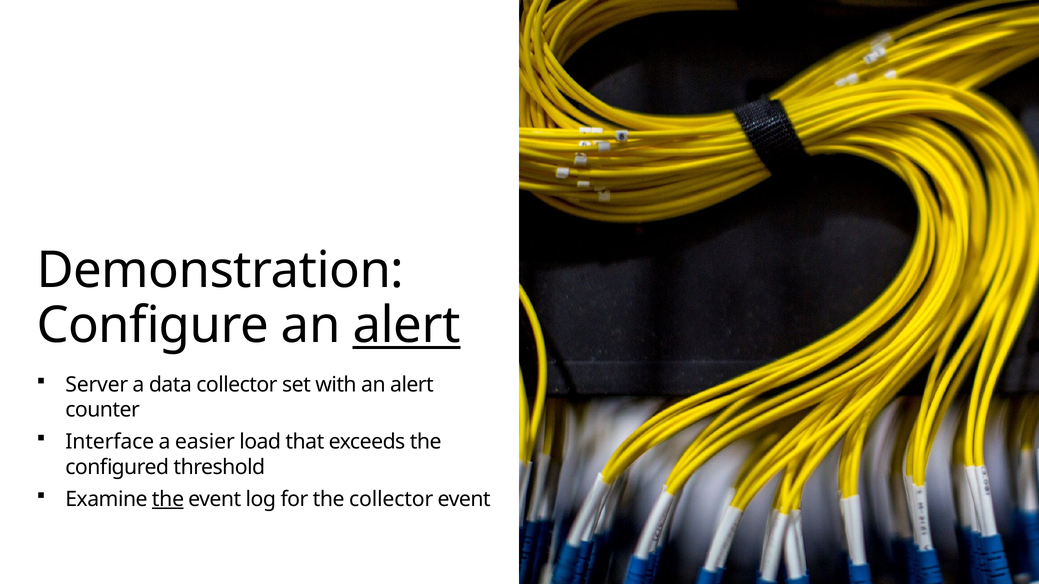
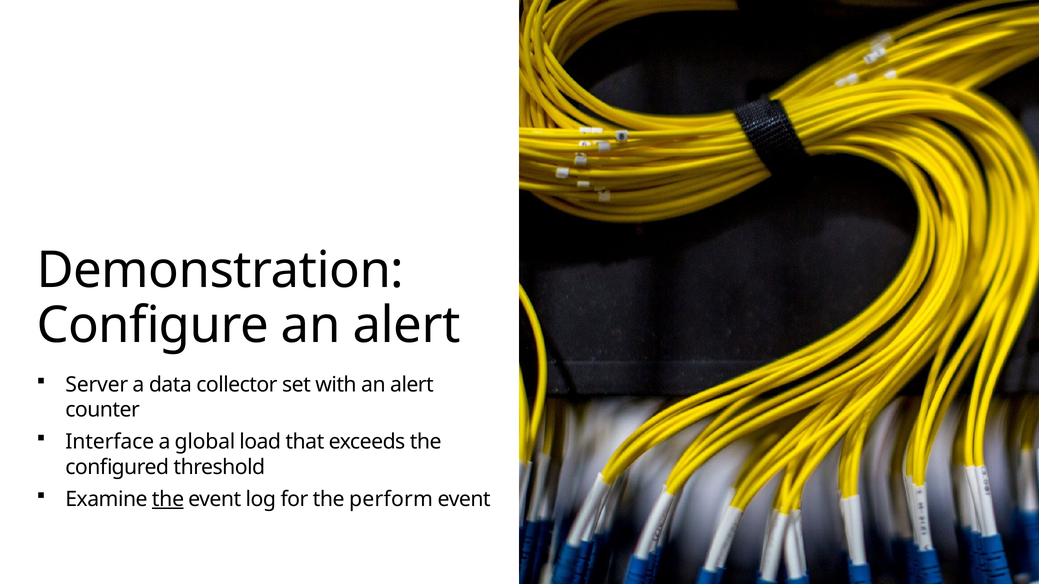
alert underline: present -> none (407, 326)
easier: easier -> global (205, 442)
the collector: collector -> perform (391, 499)
